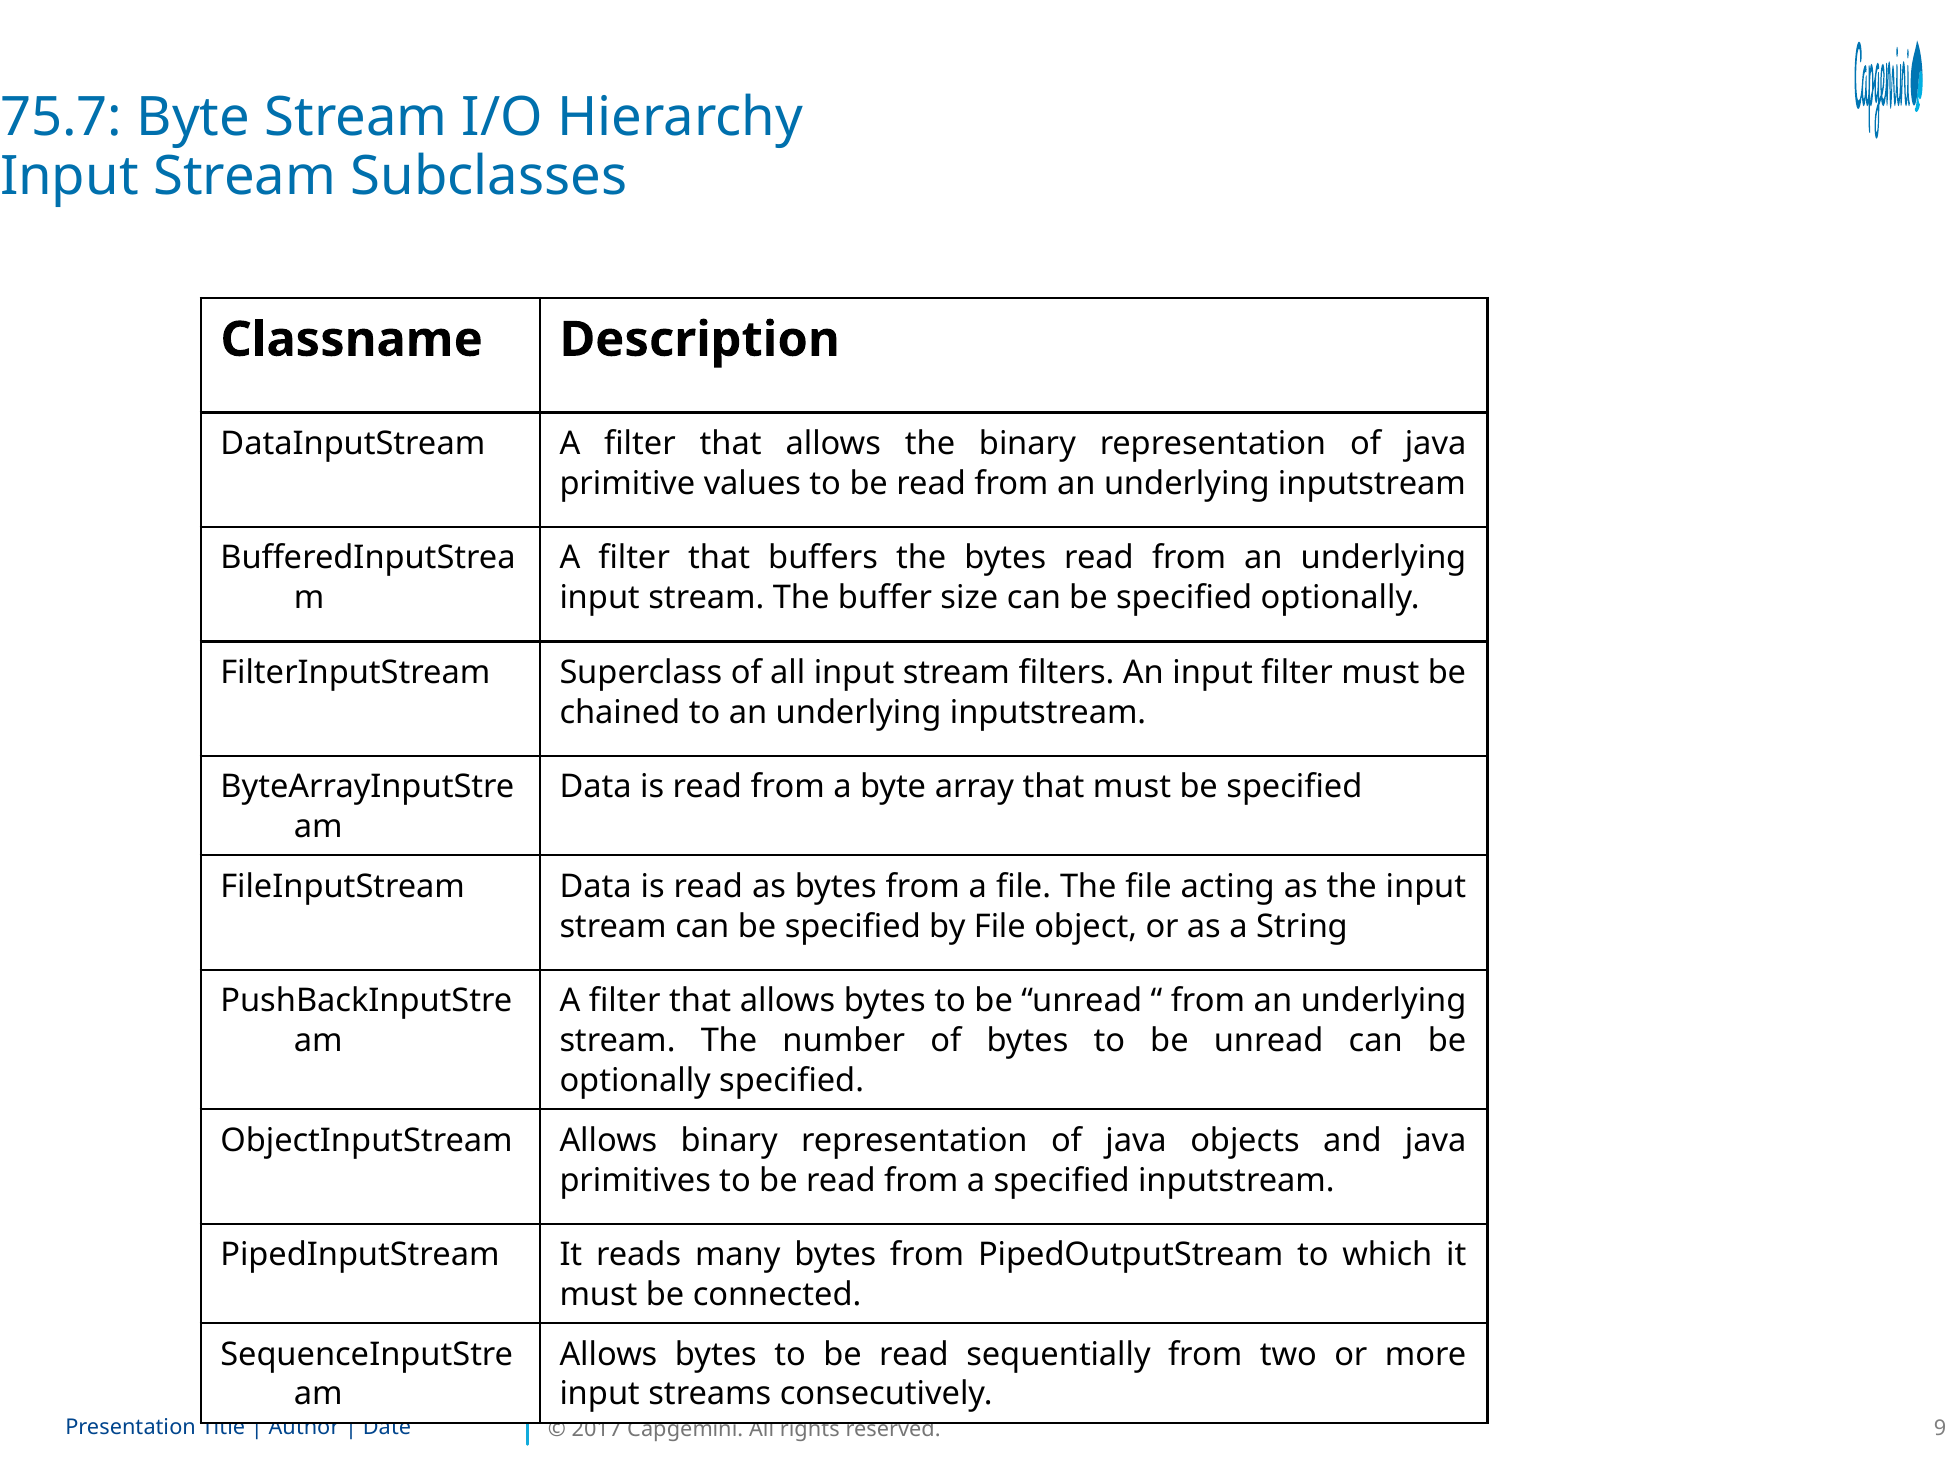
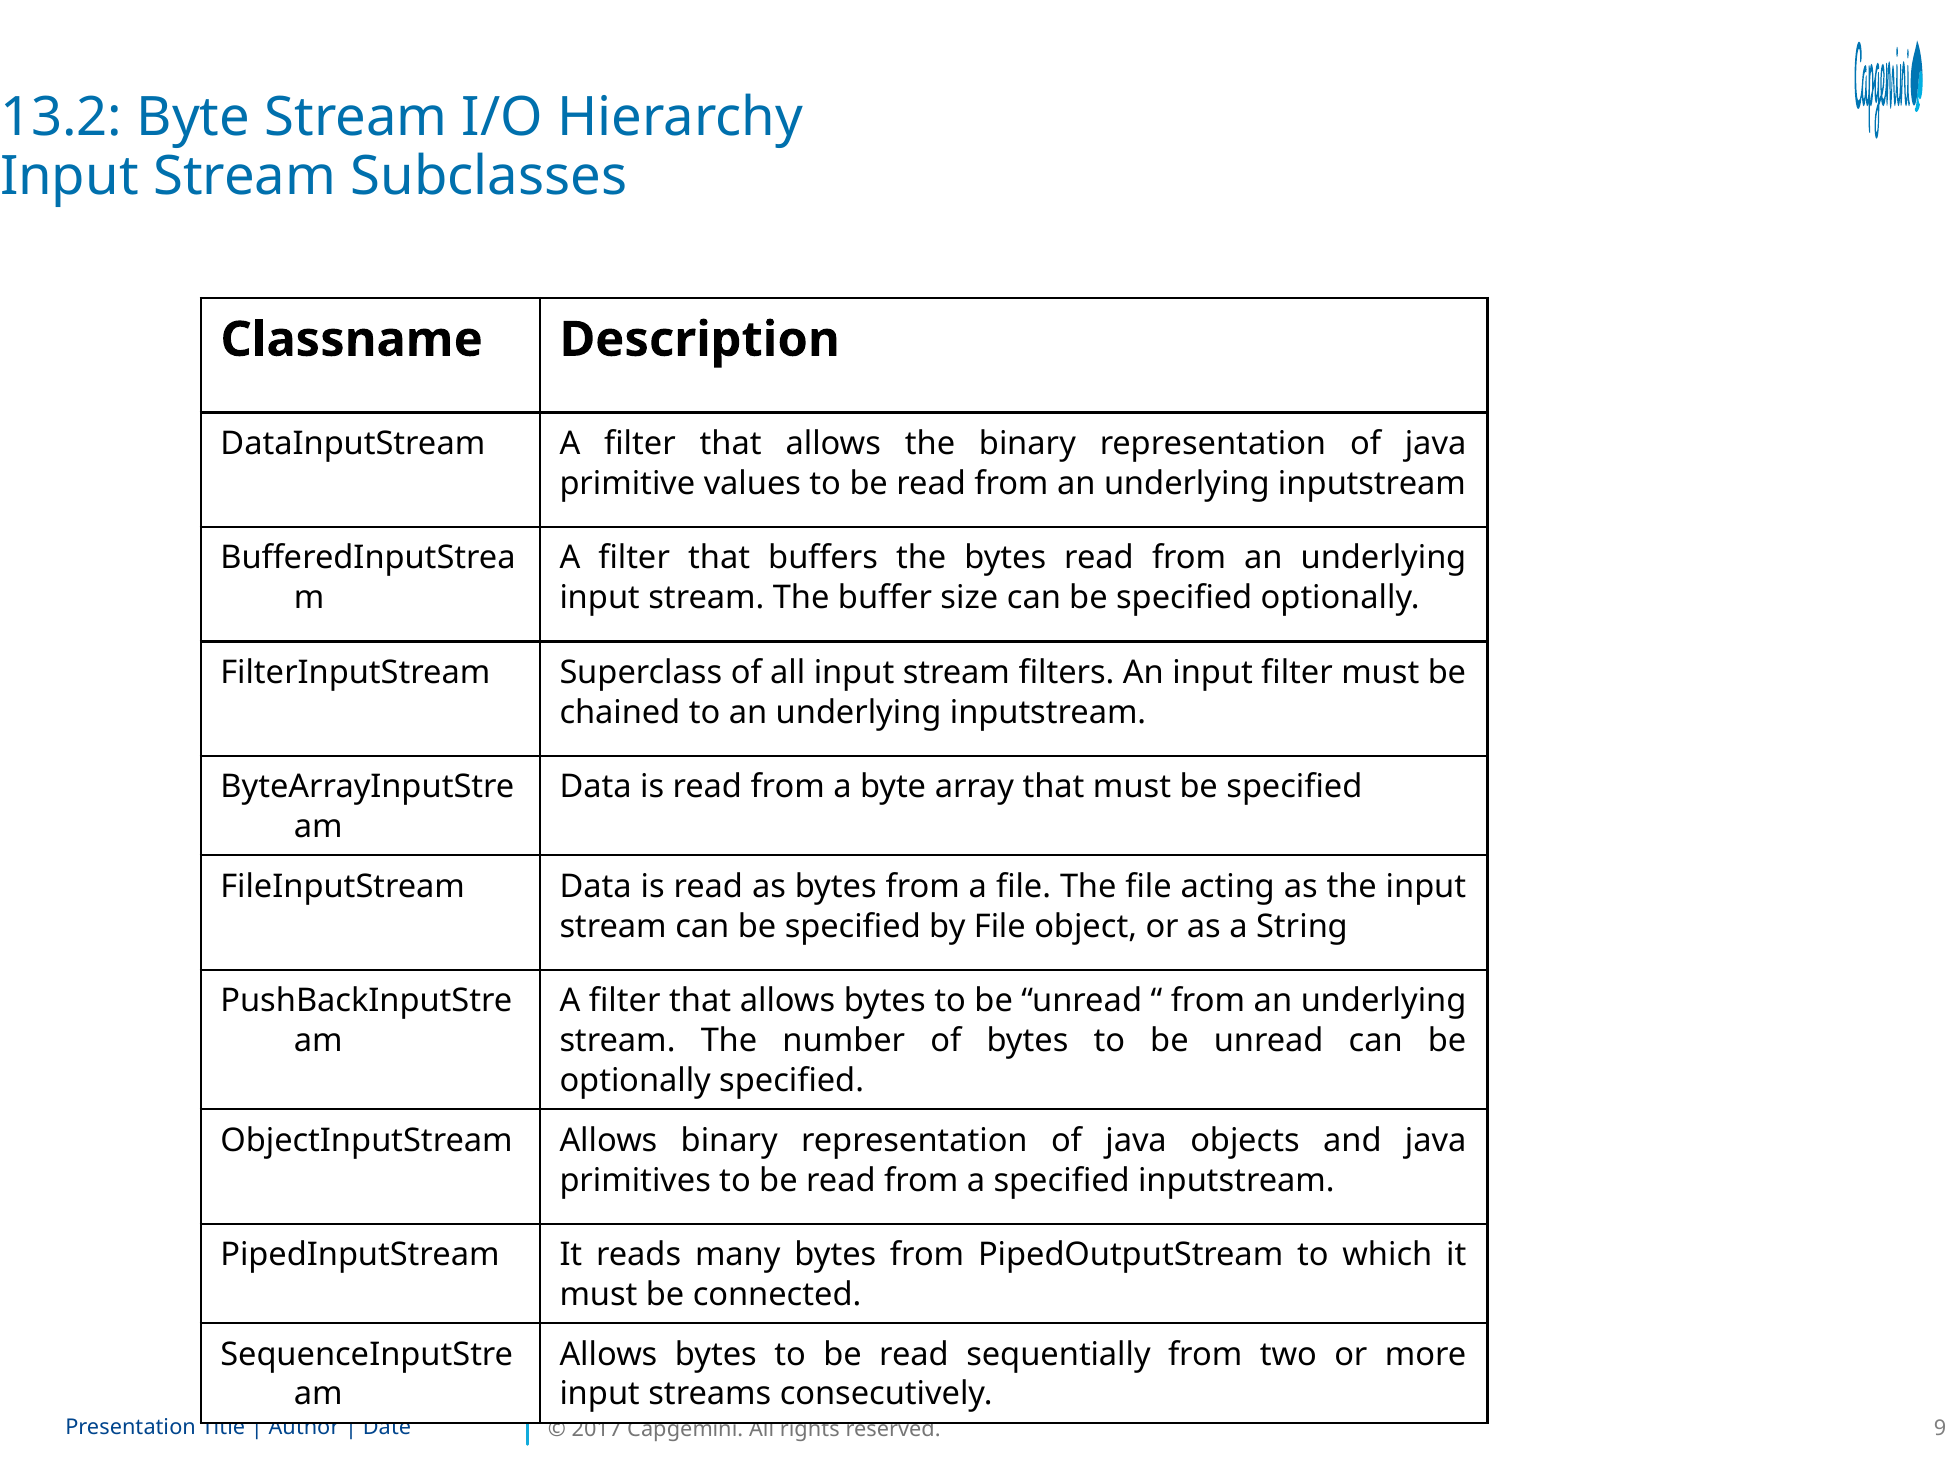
75.7: 75.7 -> 13.2 (61, 118)
